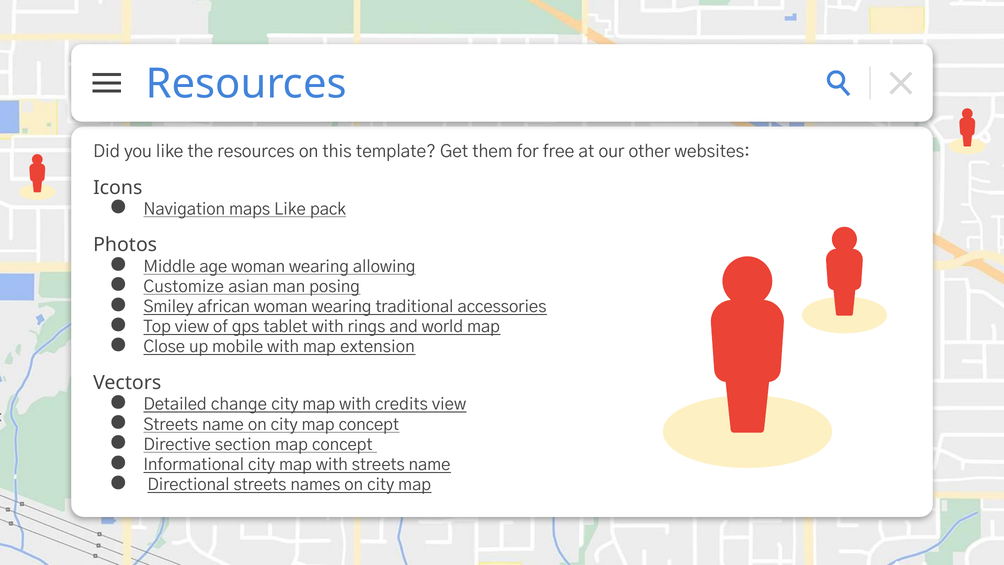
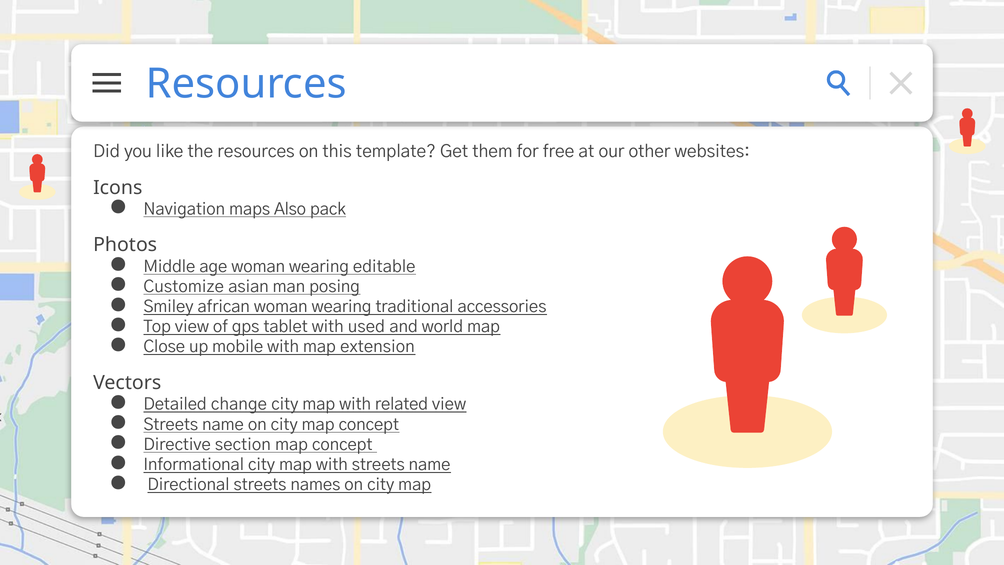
maps Like: Like -> Also (290, 209)
allowing: allowing -> editable (384, 267)
rings: rings -> used (366, 327)
credits: credits -> related (402, 404)
